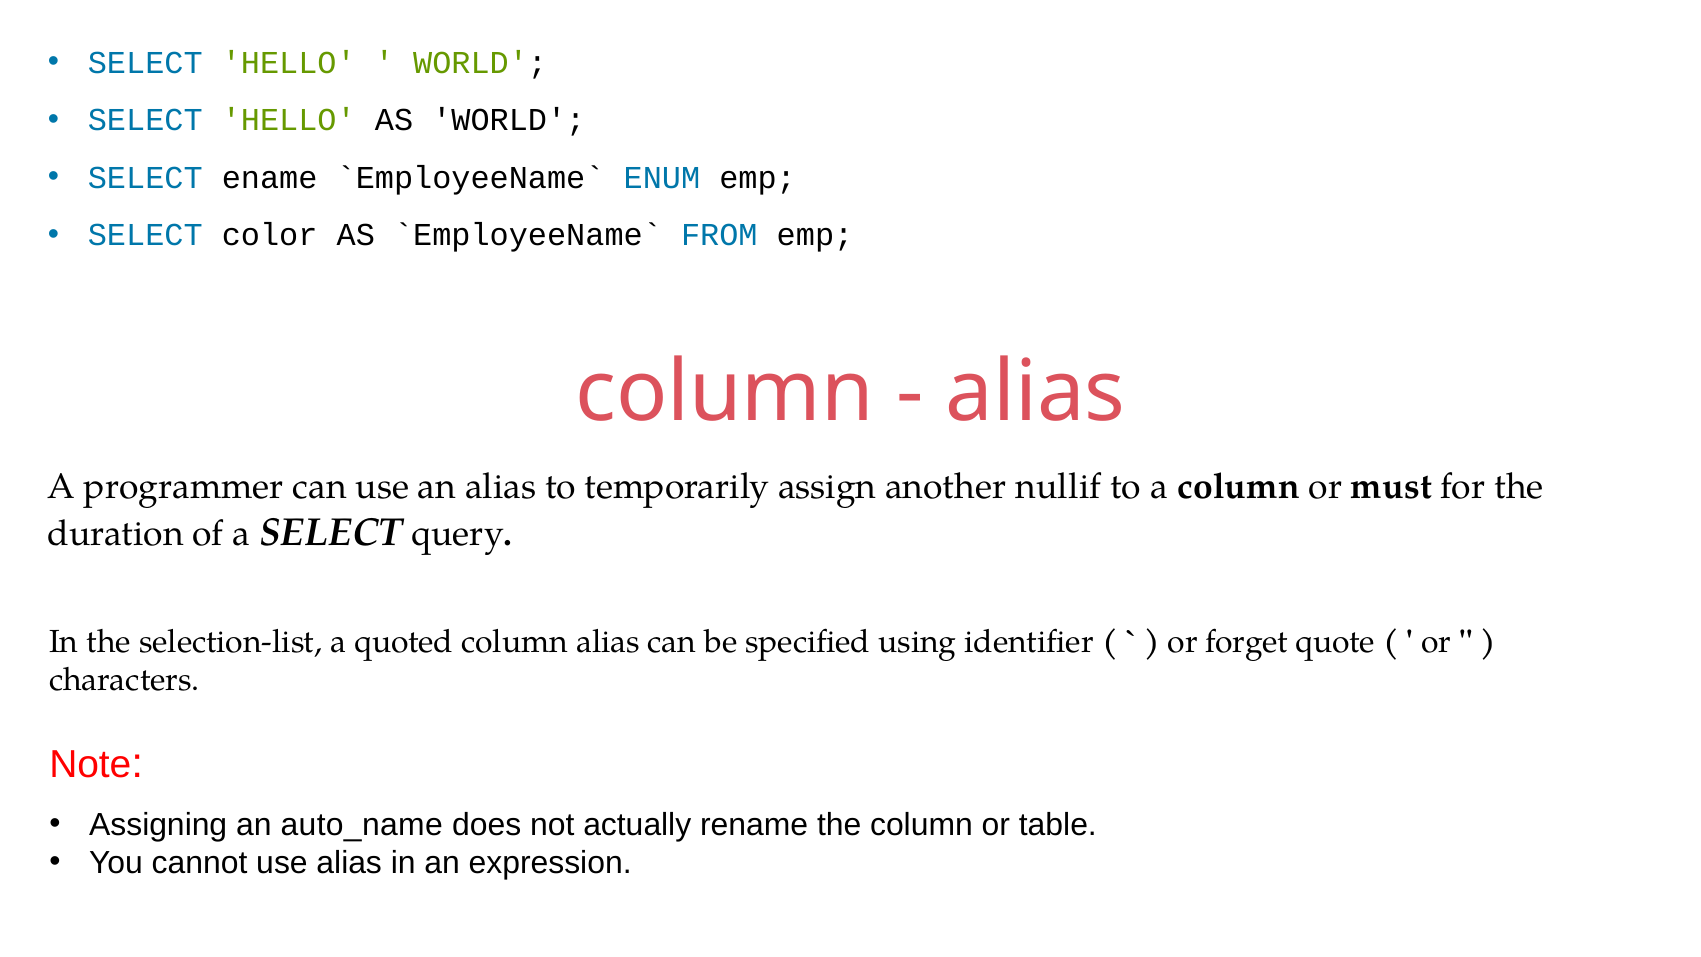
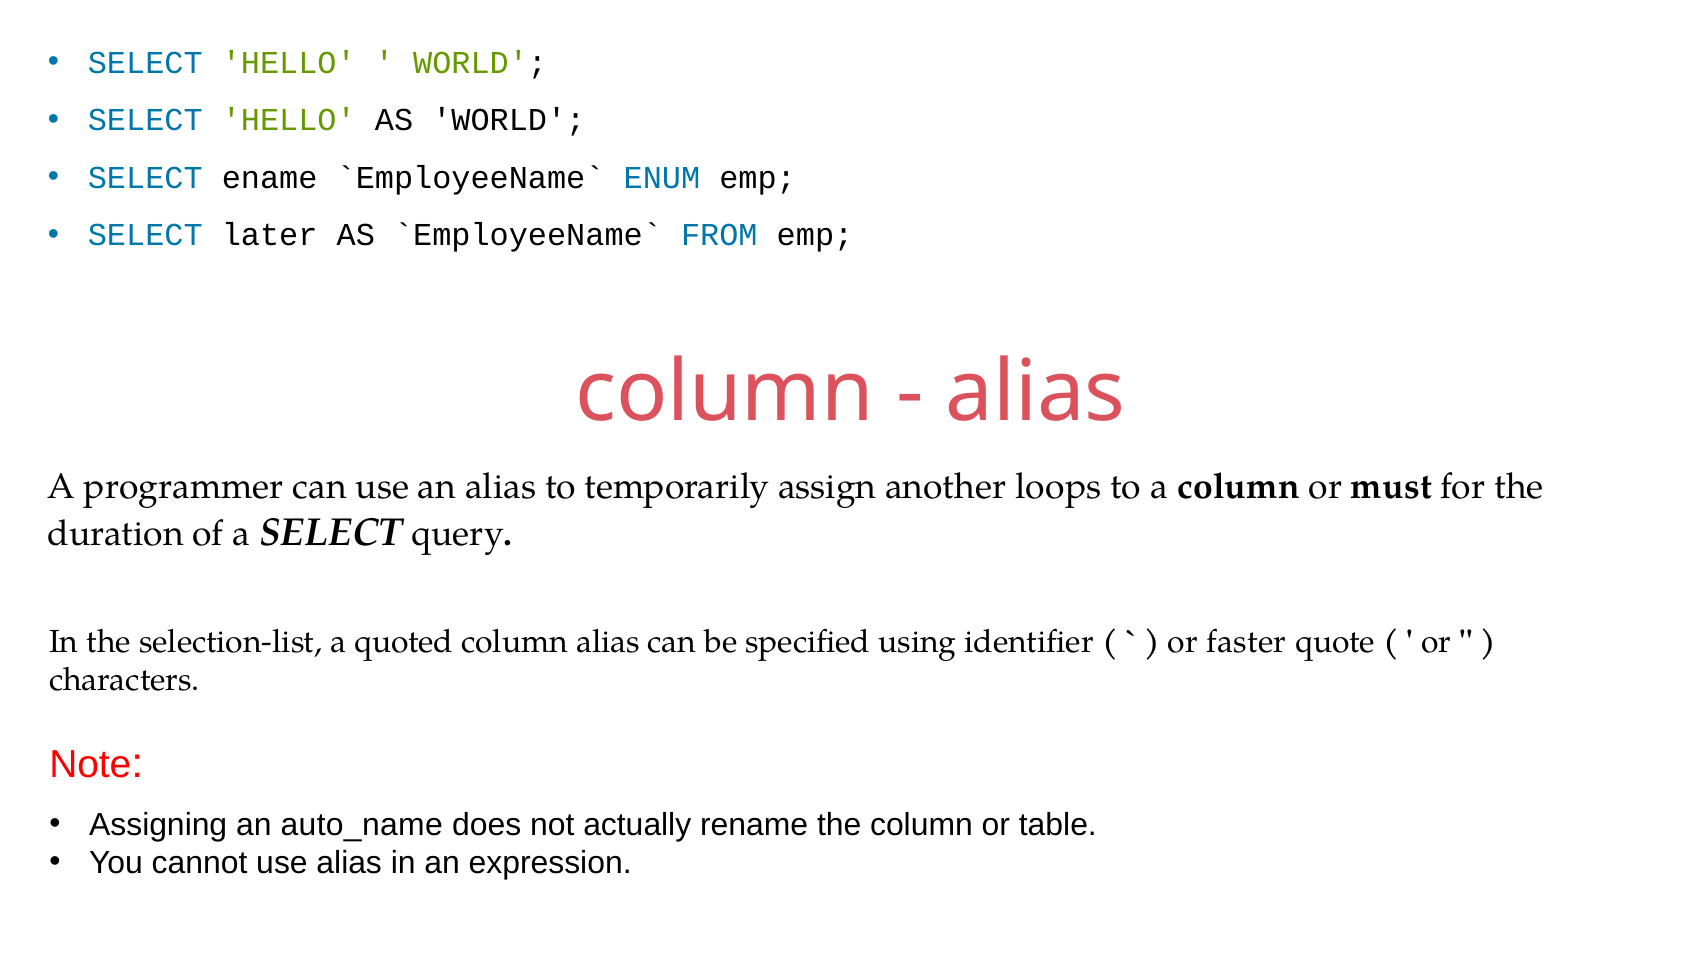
color: color -> later (270, 235)
nullif: nullif -> loops (1058, 487)
forget: forget -> faster (1246, 642)
